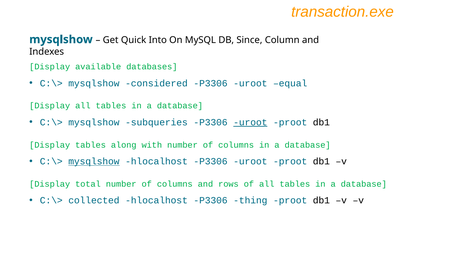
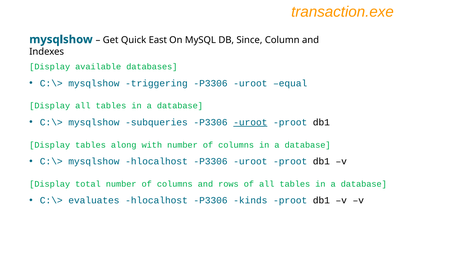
Into: Into -> East (158, 40)
considered: considered -> triggering (156, 83)
mysqlshow underline: present -> none (94, 162)
collected: collected -> evaluates (94, 201)
thing: thing -> kinds (250, 201)
